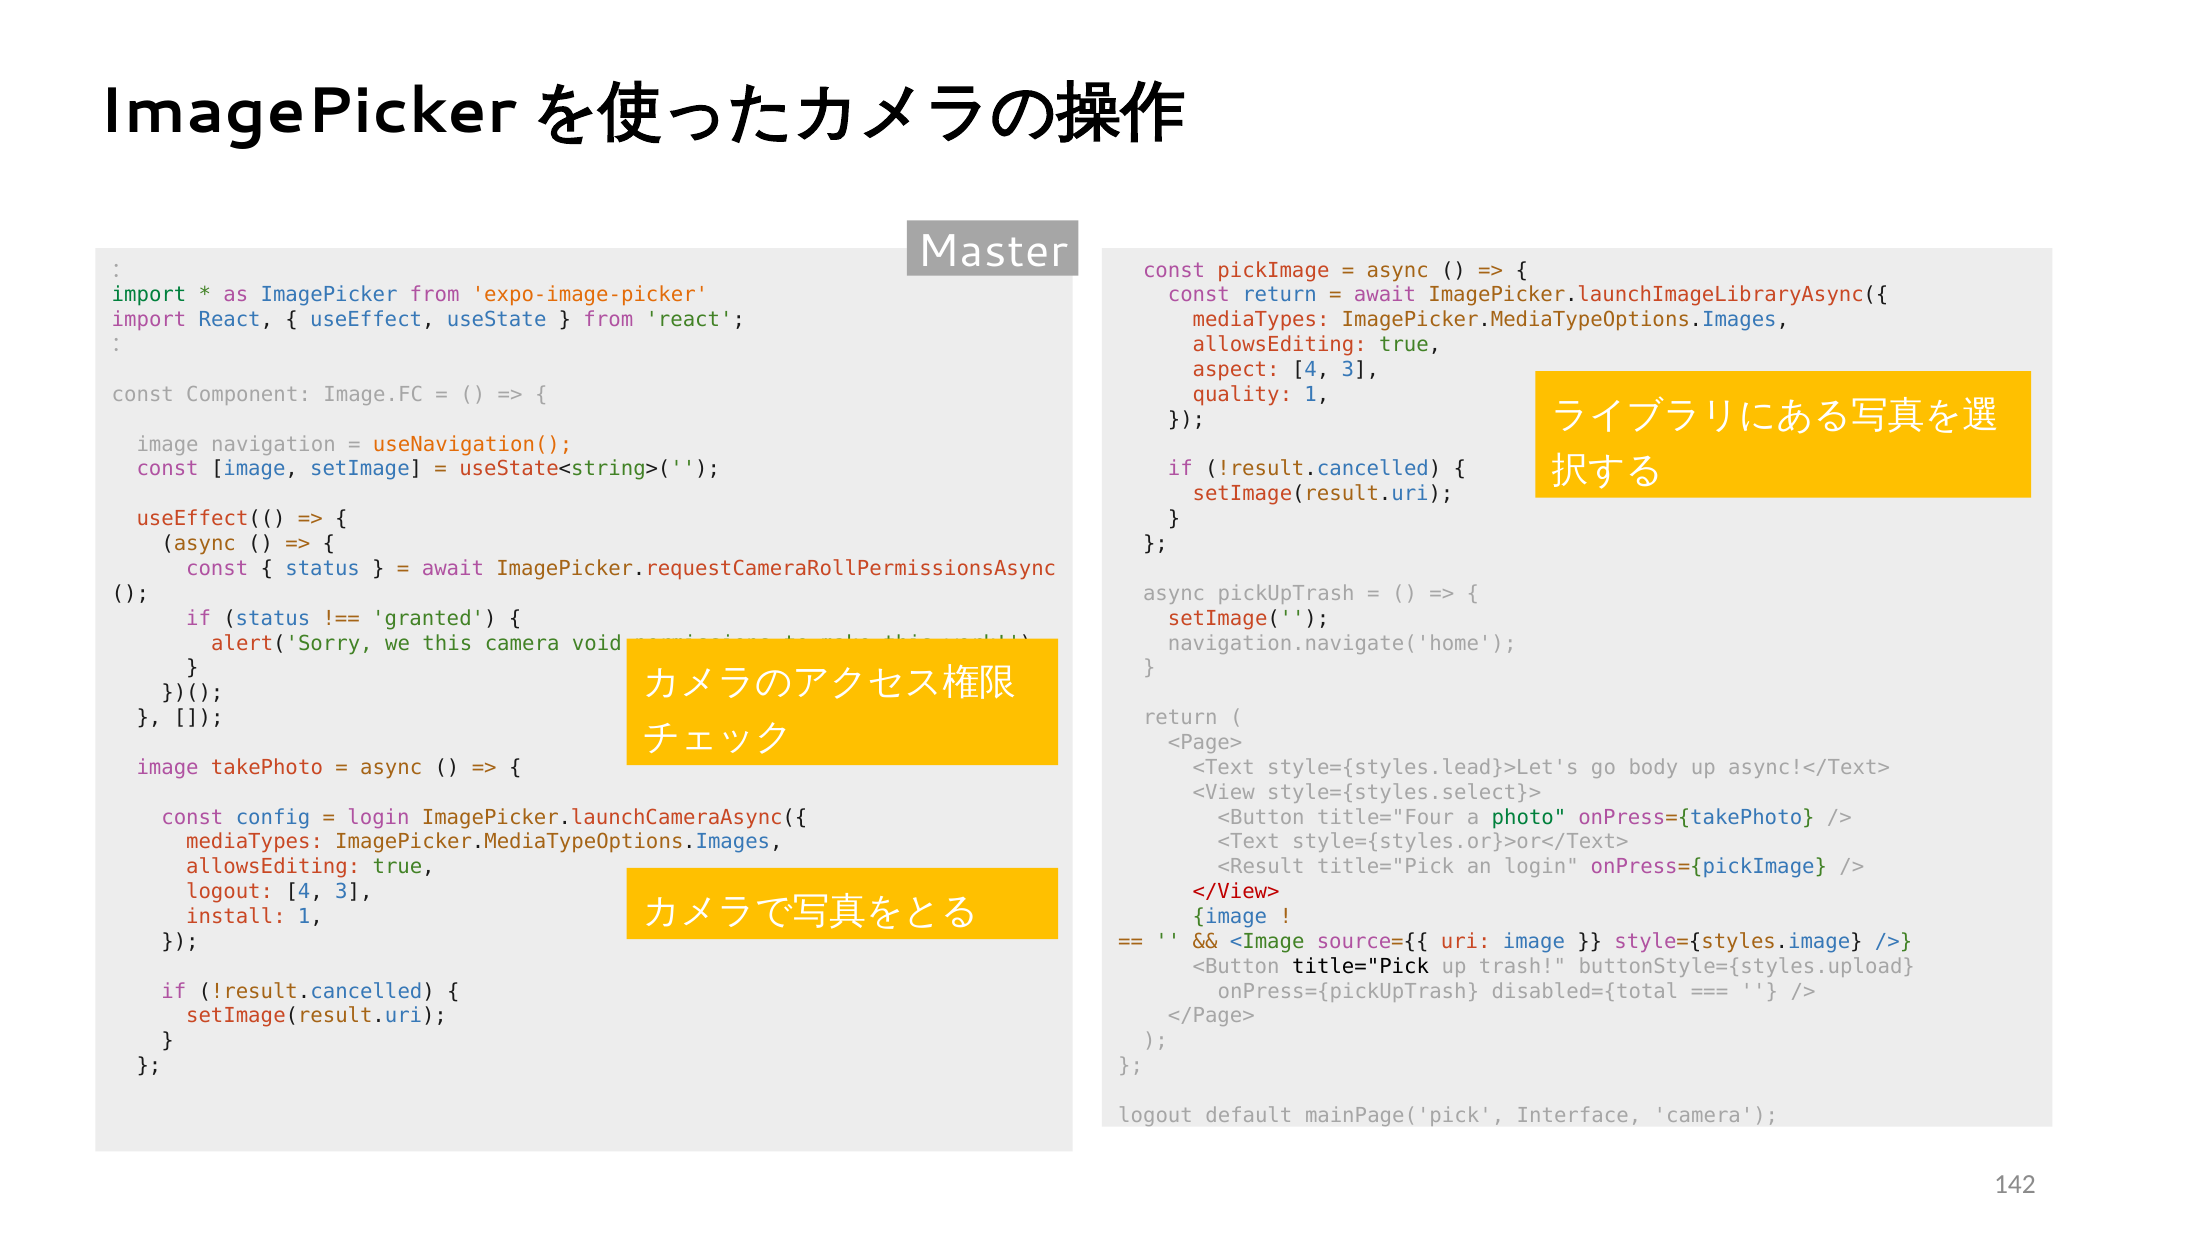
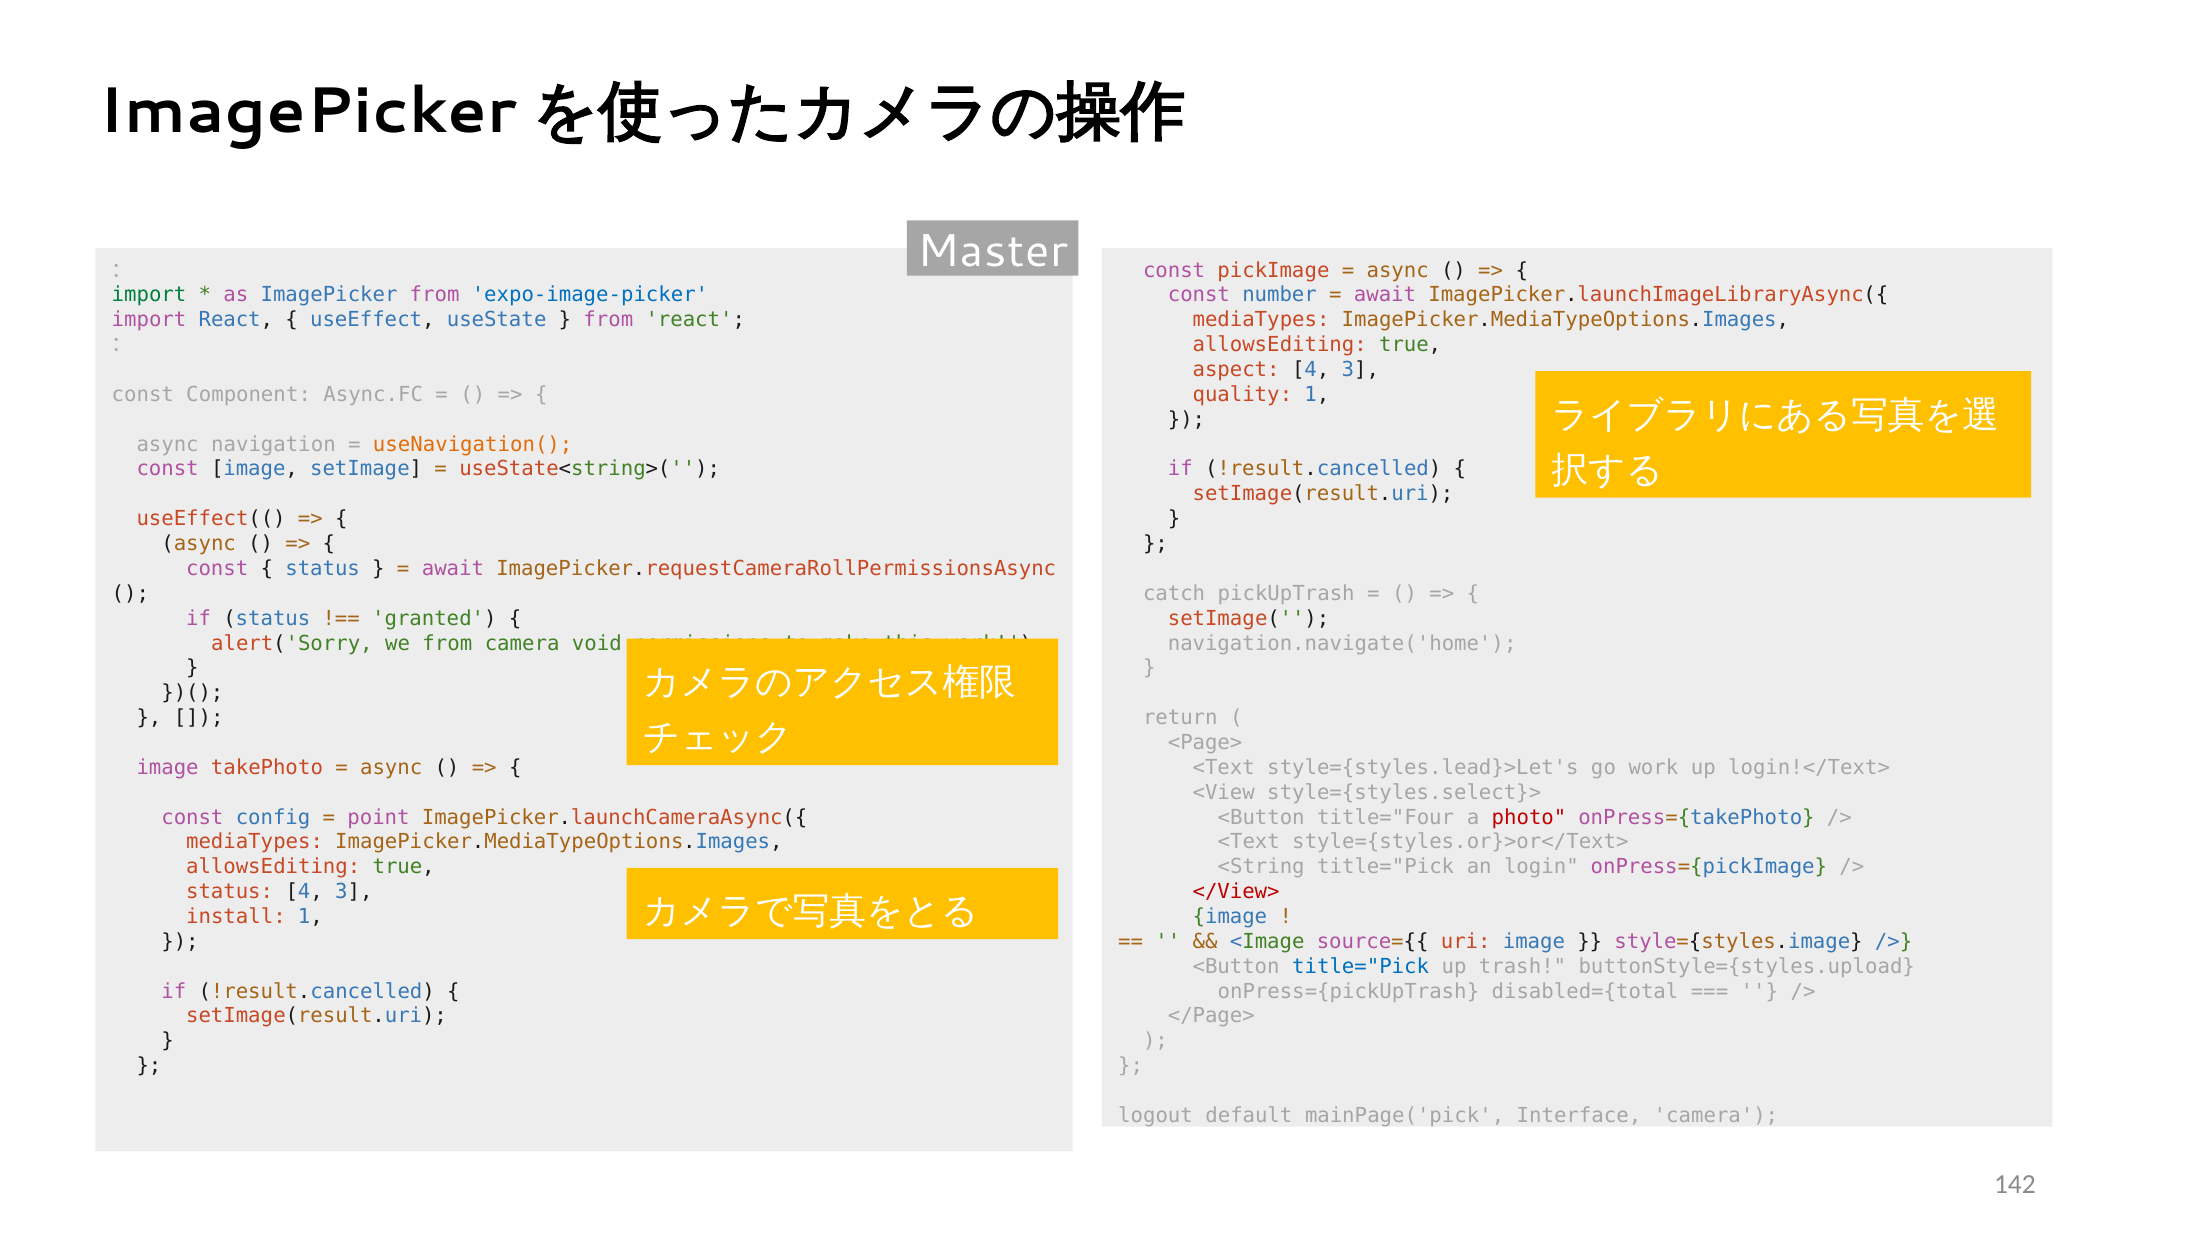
expo-image-picker colour: orange -> blue (590, 295)
const return: return -> number (1280, 295)
Image.FC: Image.FC -> Async.FC (373, 394)
image: image -> async (168, 444)
async: async -> catch (1174, 593)
we this: this -> from (447, 643)
go body: body -> work (1653, 767)
async!</Text>: async!</Text> -> login!</Text> (1809, 767)
login: login -> point (379, 817)
photo colour: green -> red (1529, 817)
<Result: <Result -> <String (1261, 867)
logout: logout -> status (230, 892)
title="Pick colour: black -> blue (1361, 966)
